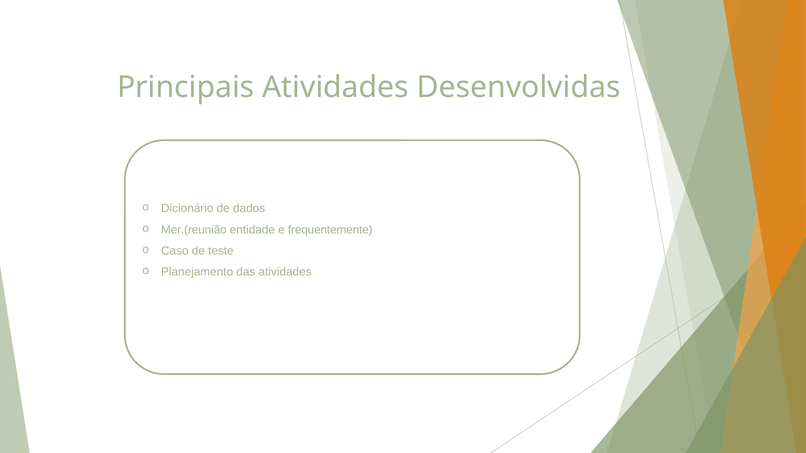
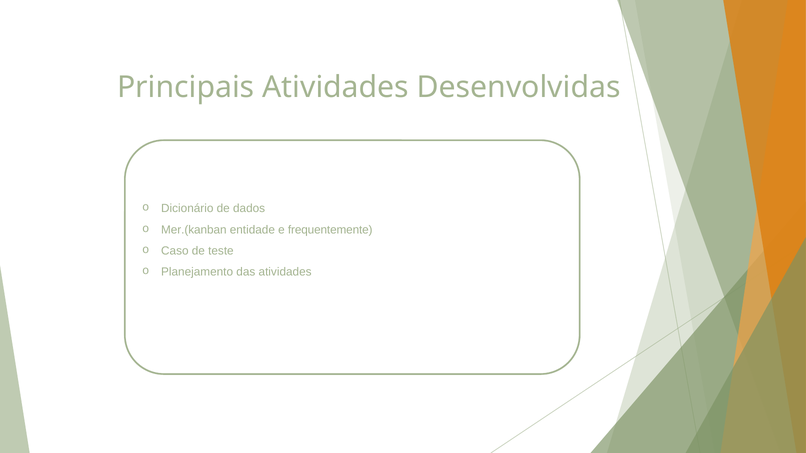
Mer.(reunião: Mer.(reunião -> Mer.(kanban (194, 230)
